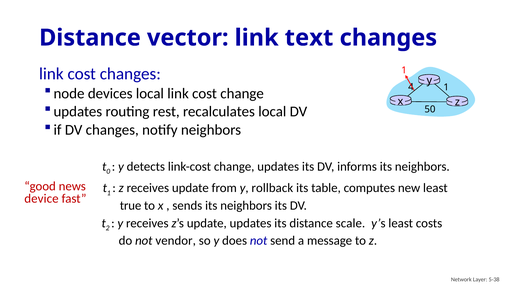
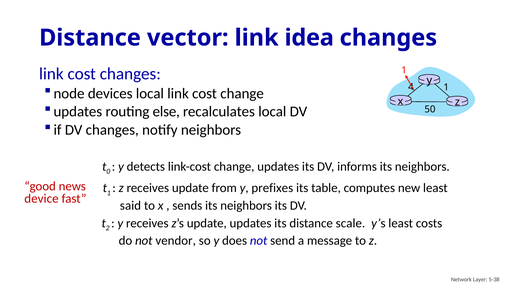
text: text -> idea (309, 38)
rest: rest -> else (166, 112)
rollback: rollback -> prefixes (272, 188)
true: true -> said (130, 205)
